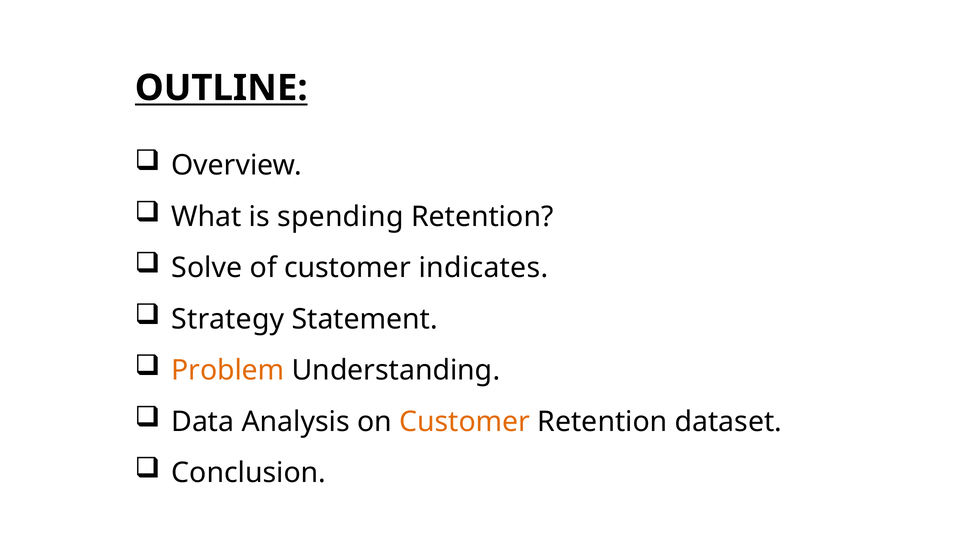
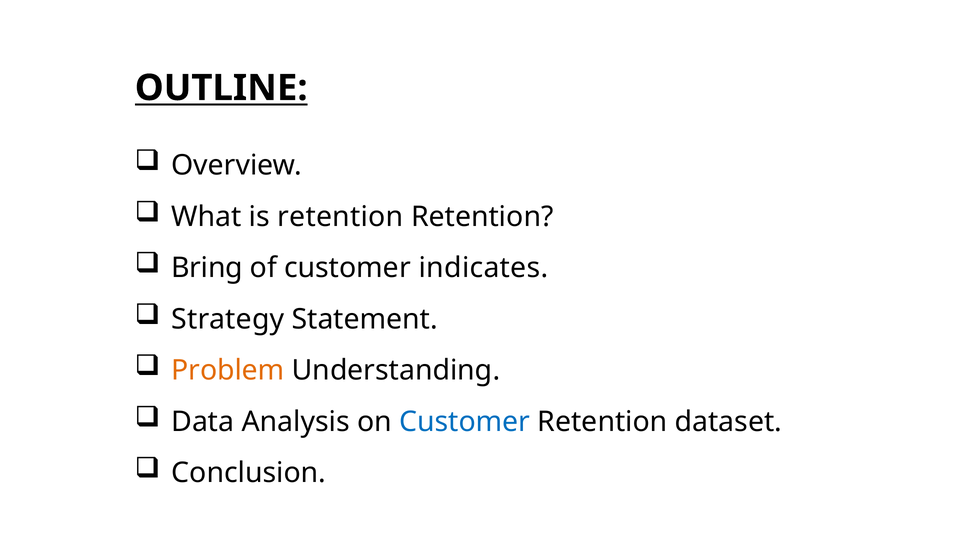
is spending: spending -> retention (340, 217)
Solve: Solve -> Bring (207, 268)
Customer colour: orange -> blue (465, 422)
